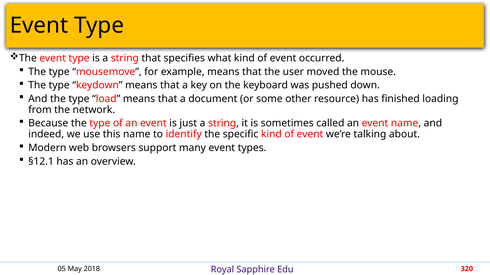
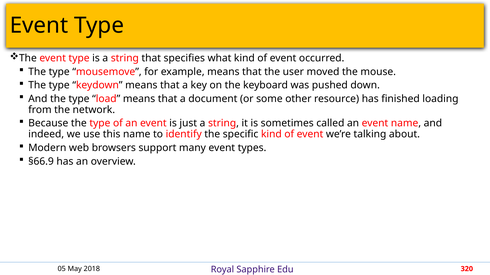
§12.1: §12.1 -> §66.9 (41, 162)
